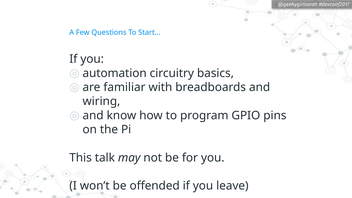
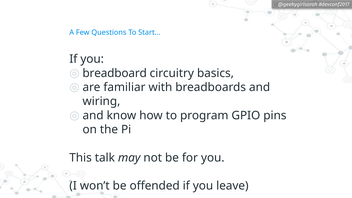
automation: automation -> breadboard (115, 73)
